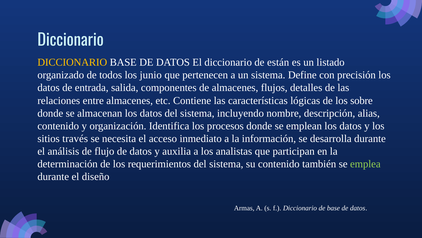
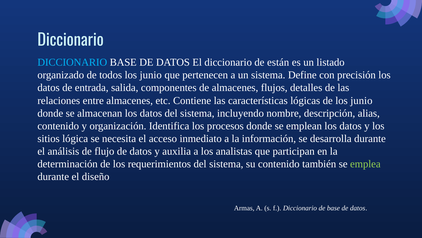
DICCIONARIO colour: yellow -> light blue (72, 62)
de los sobre: sobre -> junio (361, 100)
través: través -> lógica (75, 138)
